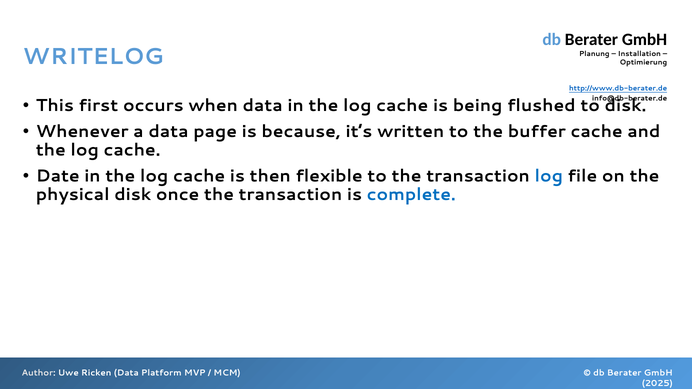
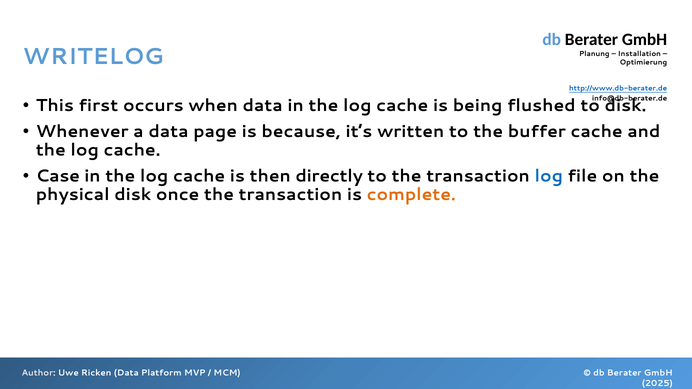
Date: Date -> Case (58, 176)
flexible: flexible -> directly (329, 176)
complete colour: blue -> orange (411, 195)
